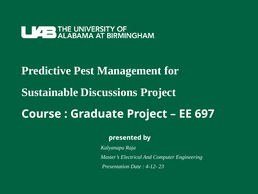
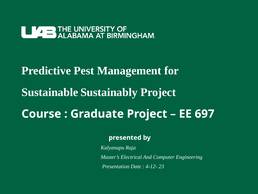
Discussions: Discussions -> Sustainably (109, 92)
